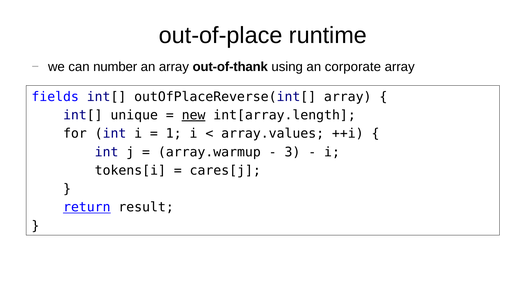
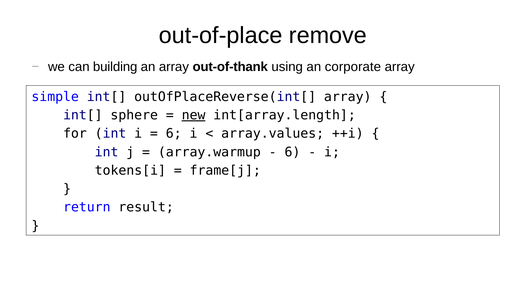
runtime: runtime -> remove (328, 35)
number: number -> building (115, 67)
fields: fields -> simple (55, 97)
unique: unique -> sphere (134, 115)
1: 1 -> 6 (174, 134)
3: 3 -> 6 (292, 152)
cares[j: cares[j -> frame[j (225, 170)
return underline: present -> none (87, 207)
